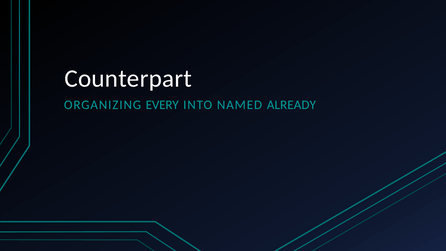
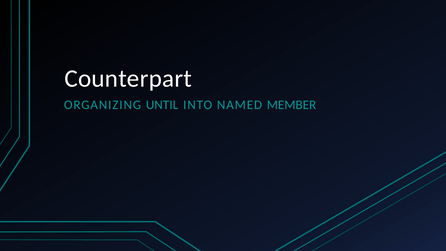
EVERY: EVERY -> UNTIL (162, 105)
ALREADY: ALREADY -> MEMBER (291, 105)
